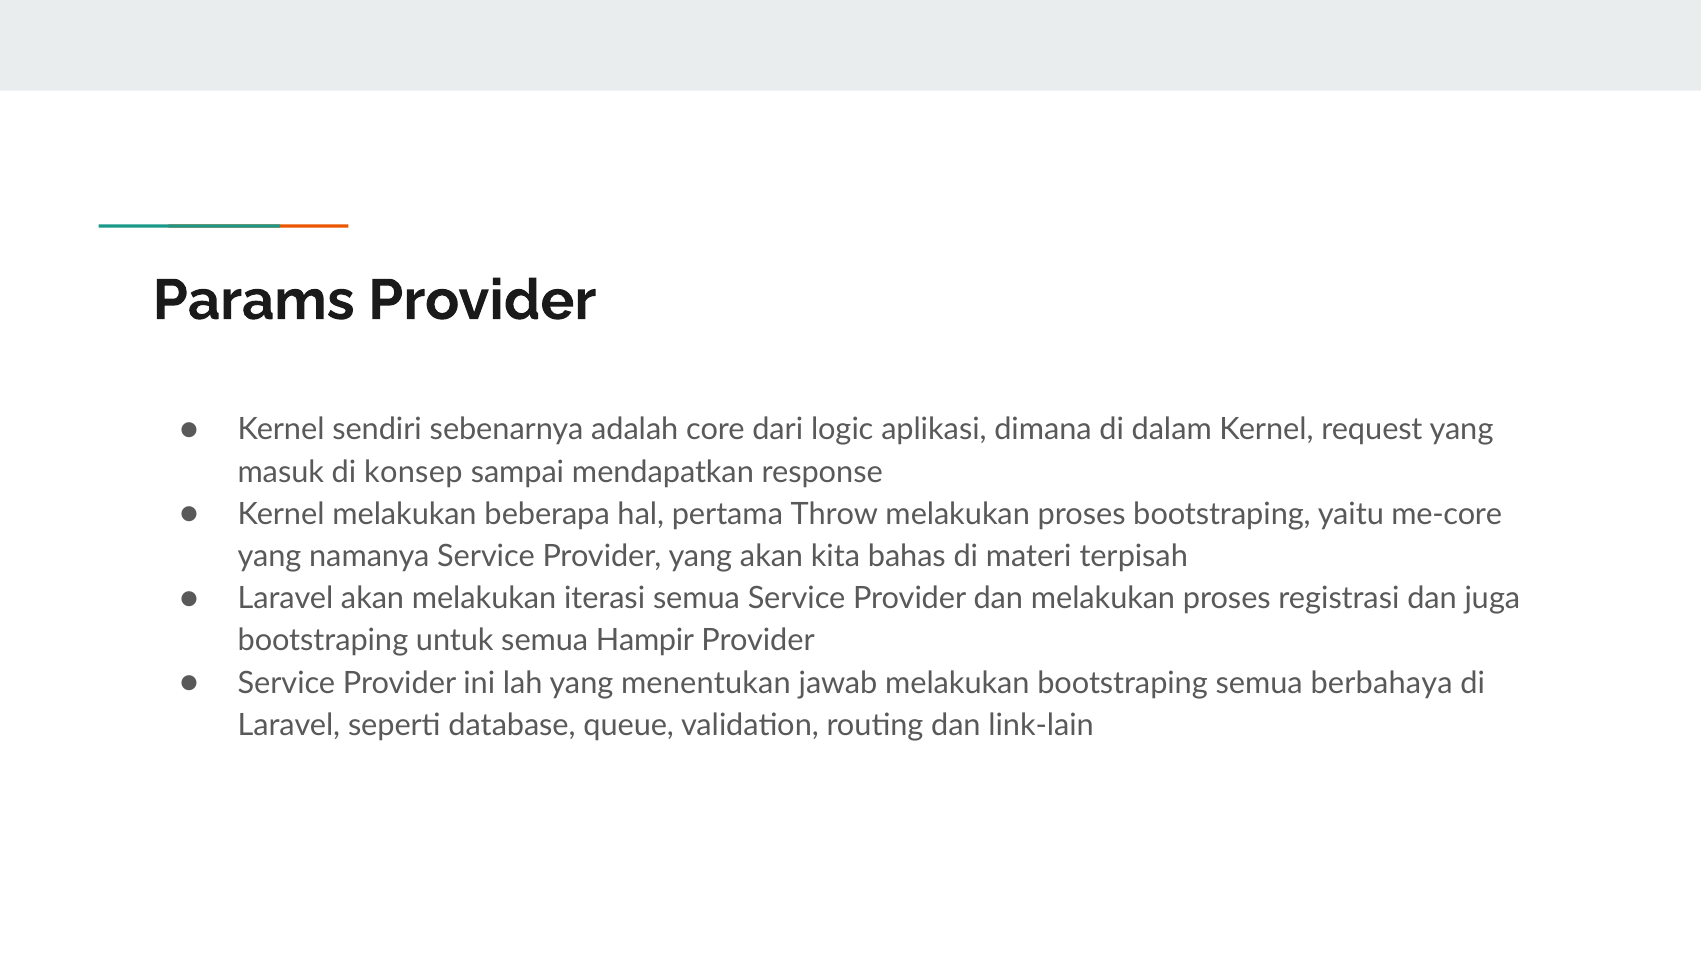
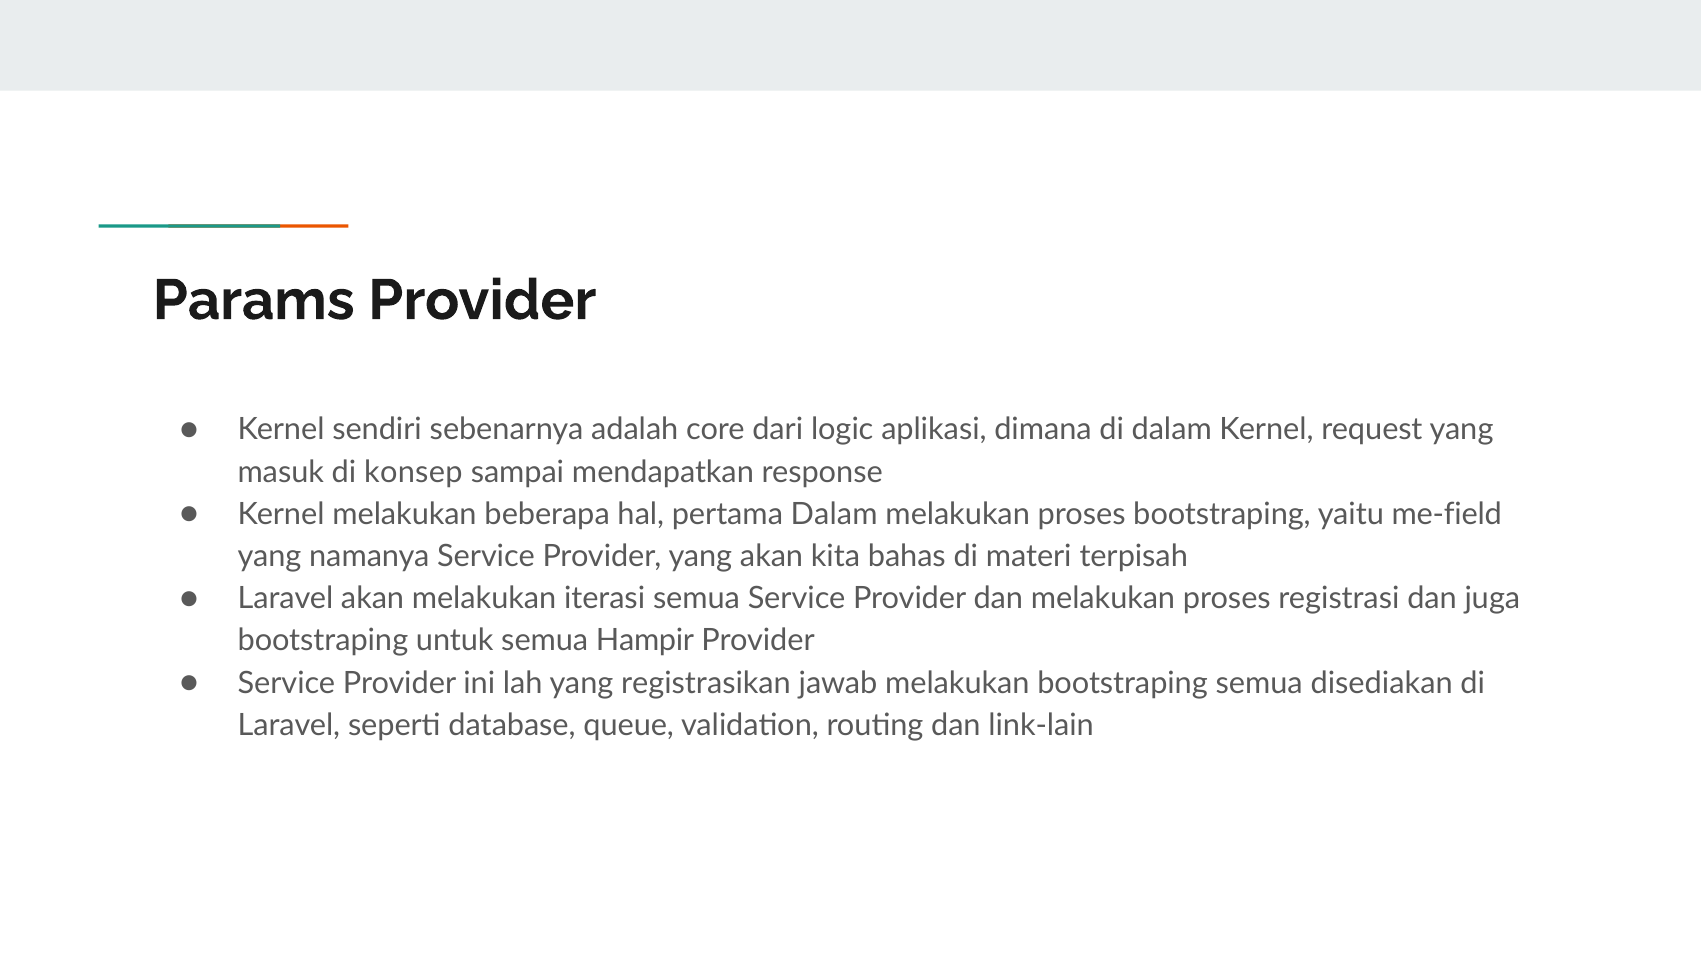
pertama Throw: Throw -> Dalam (834, 514)
me-core: me-core -> me-field (1447, 514)
menentukan: menentukan -> registrasikan (706, 683)
berbahaya: berbahaya -> disediakan (1382, 683)
